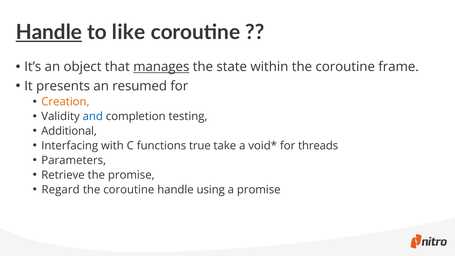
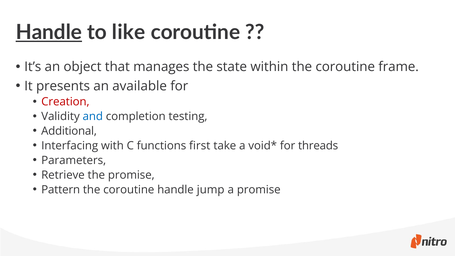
manages underline: present -> none (161, 67)
resumed: resumed -> available (140, 86)
Creation colour: orange -> red (65, 102)
true: true -> first (200, 146)
Regard: Regard -> Pattern (61, 190)
using: using -> jump (211, 190)
